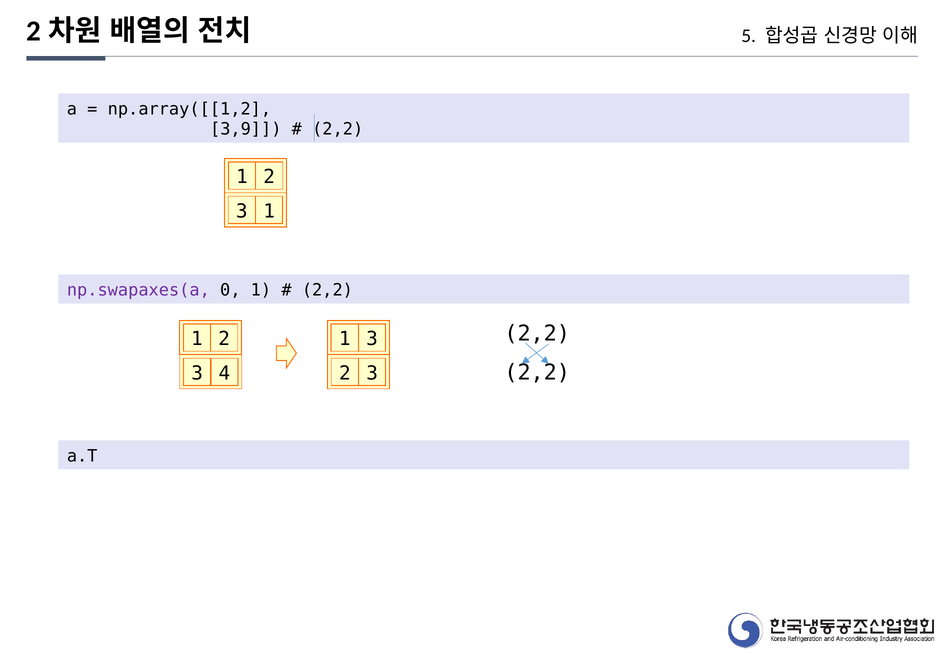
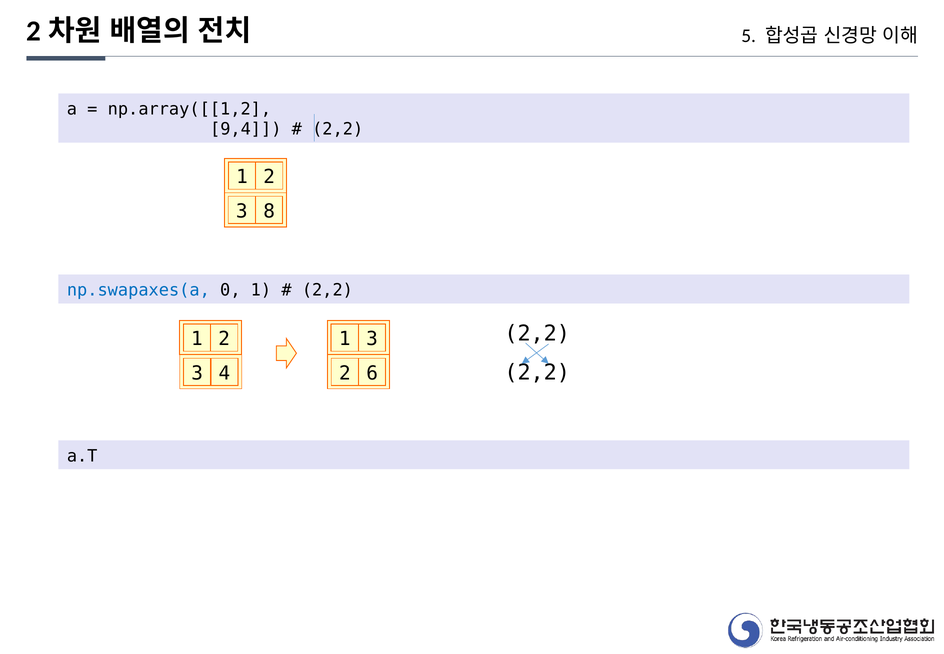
3,9: 3,9 -> 9,4 (246, 129)
3 1: 1 -> 8 (269, 211)
np.swapaxes(a colour: purple -> blue (138, 290)
3: 3 -> 6 (372, 373)
